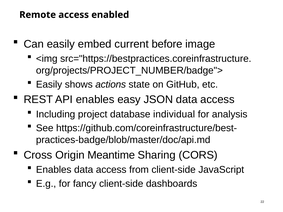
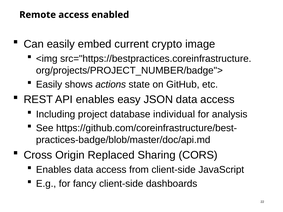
before: before -> crypto (167, 44)
Meantime: Meantime -> Replaced (111, 155)
